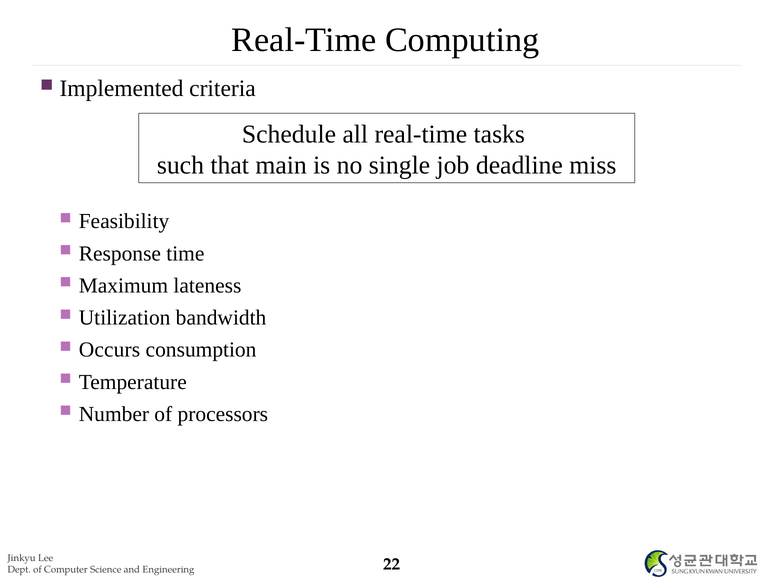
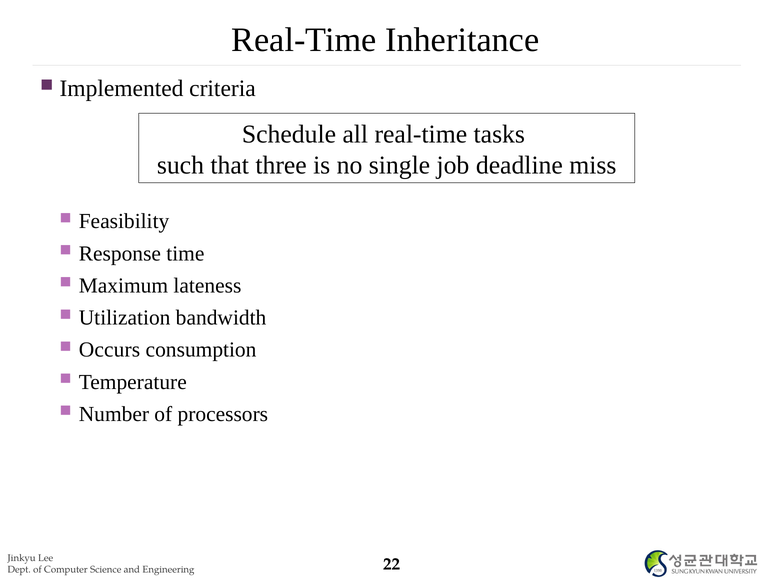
Computing: Computing -> Inheritance (462, 40)
main: main -> three (281, 165)
